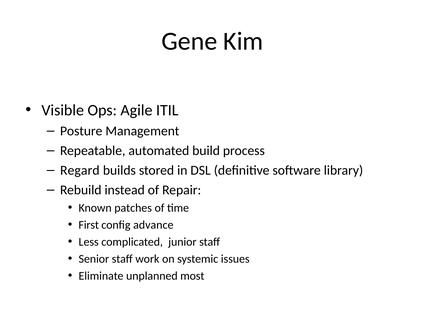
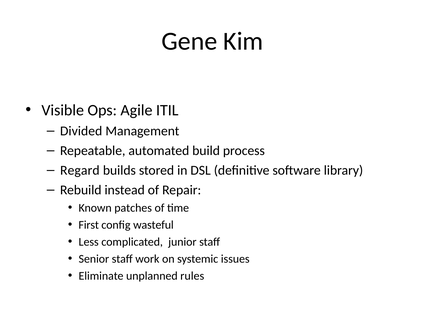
Posture: Posture -> Divided (81, 131)
advance: advance -> wasteful (153, 225)
most: most -> rules (192, 276)
